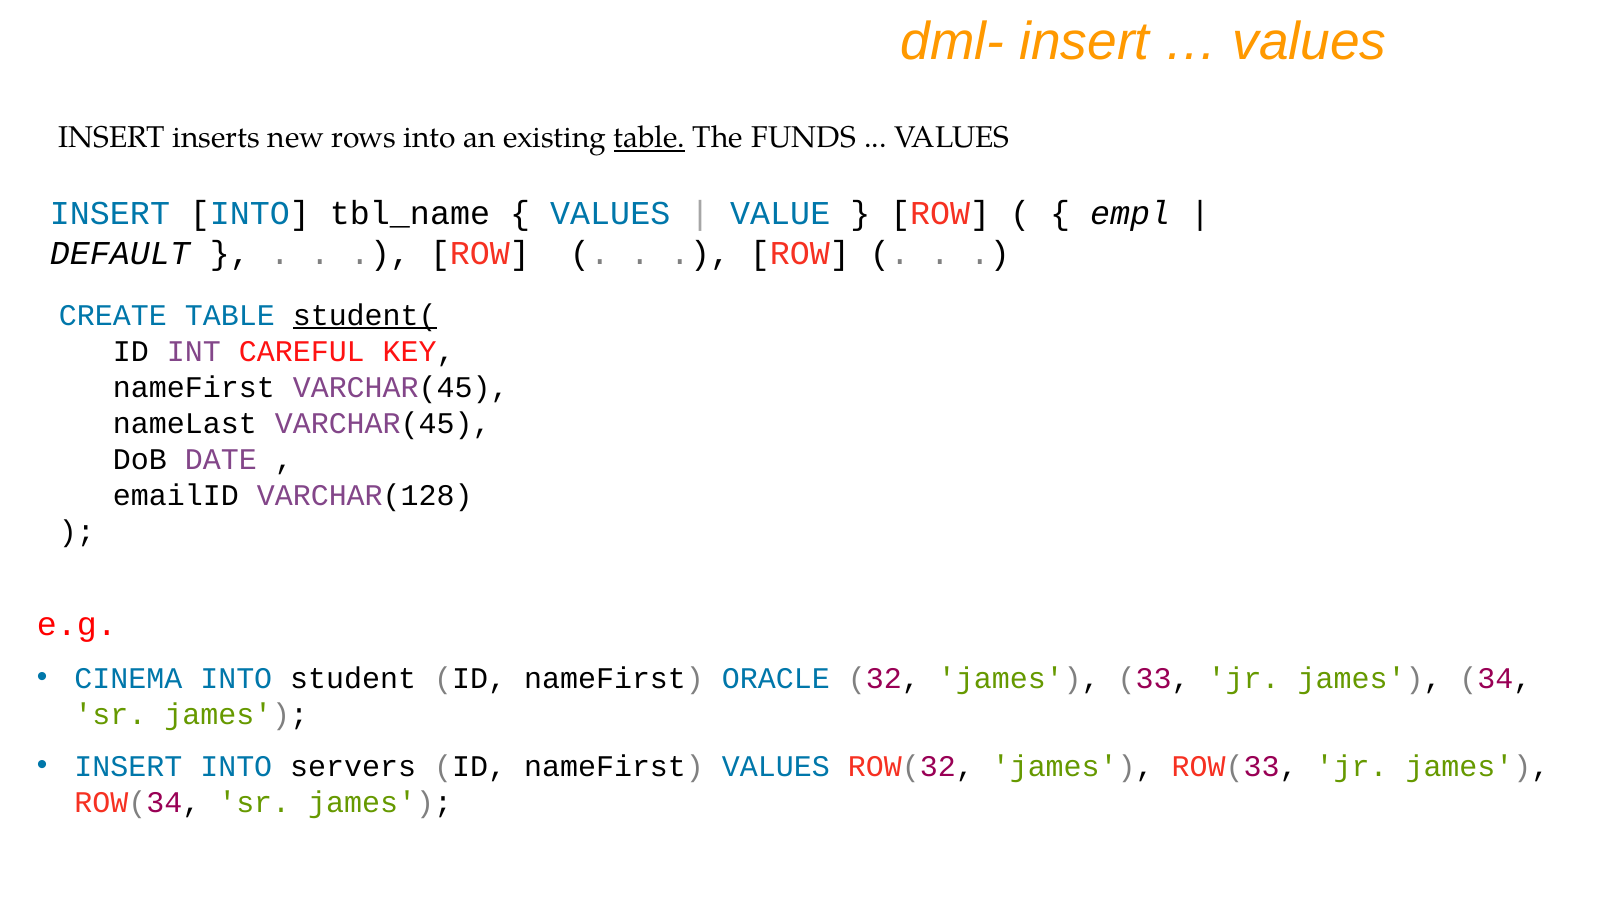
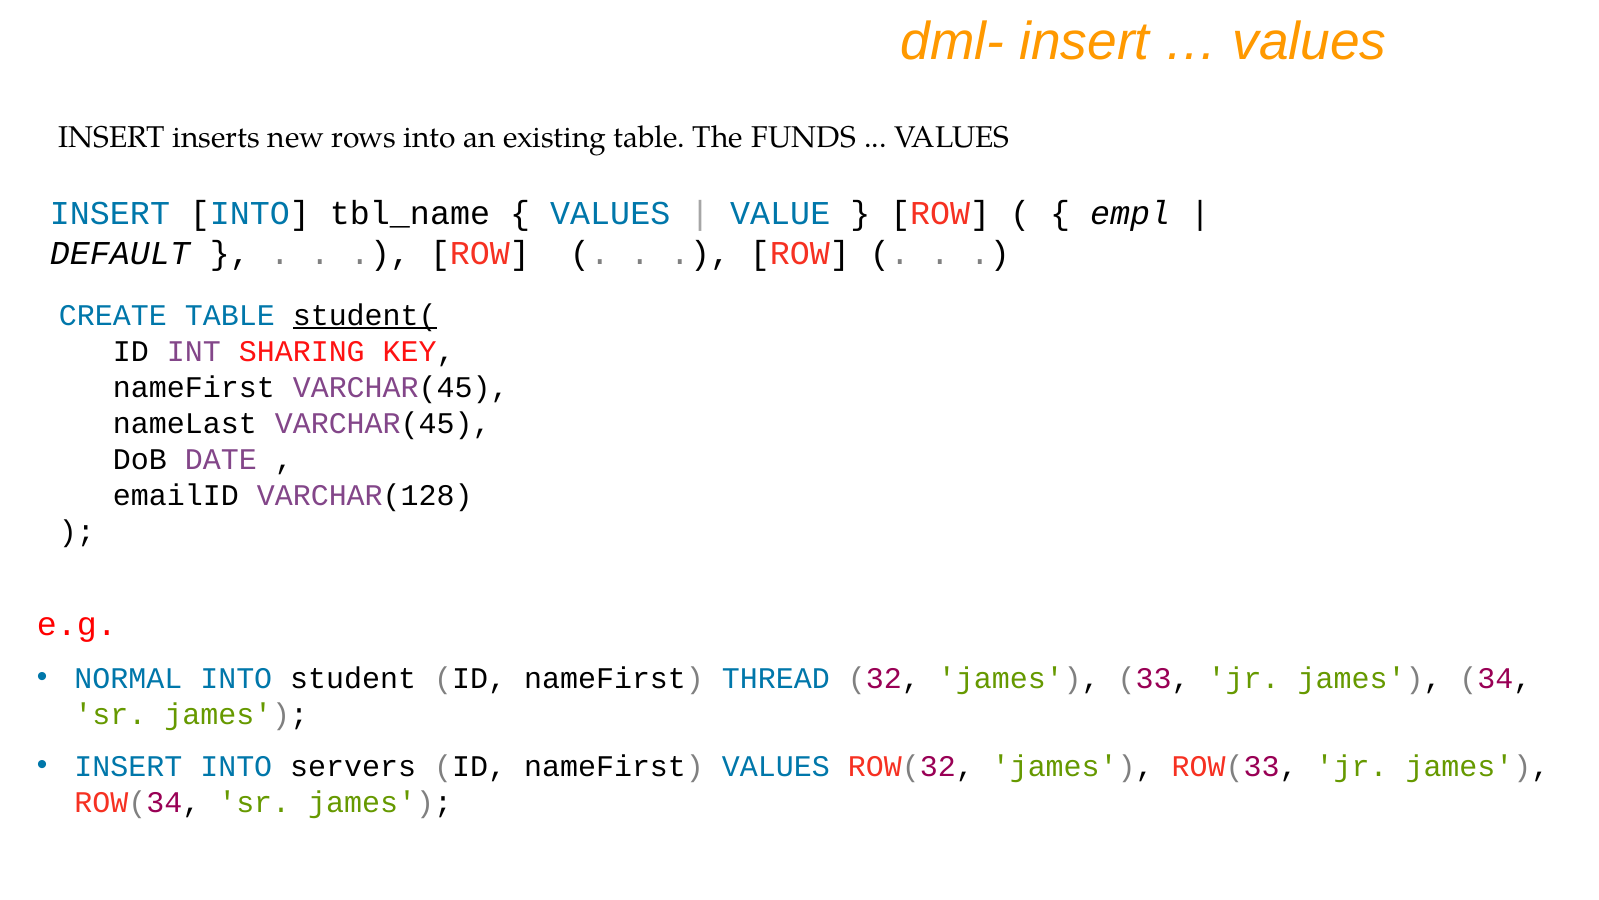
table underline: present -> none (650, 138)
CAREFUL: CAREFUL -> SHARING (302, 351)
CINEMA: CINEMA -> NORMAL (128, 678)
ORACLE: ORACLE -> THREAD (776, 678)
